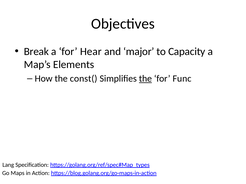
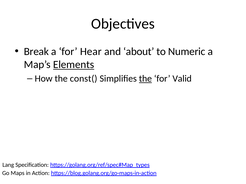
major: major -> about (139, 52)
Capacity: Capacity -> Numeric (187, 52)
Elements underline: none -> present (74, 65)
Func: Func -> Valid (182, 79)
